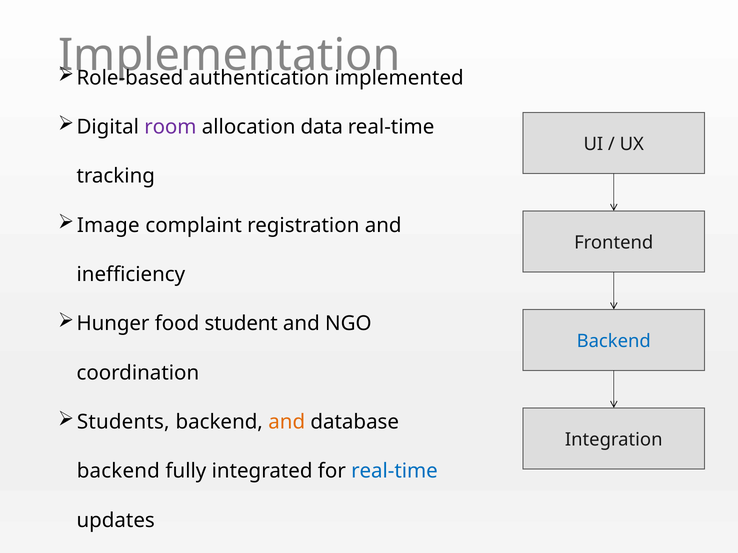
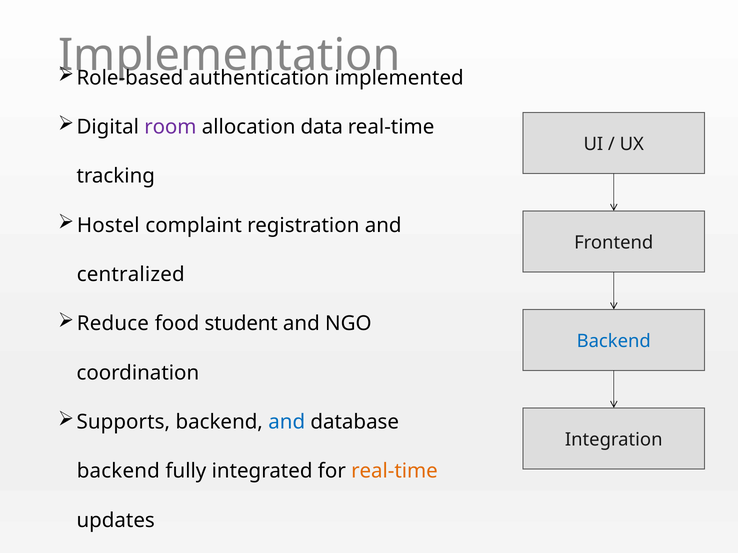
Image: Image -> Hostel (108, 226)
inefficiency: inefficiency -> centralized (131, 275)
Hunger: Hunger -> Reduce (113, 324)
Students: Students -> Supports (123, 422)
and colour: orange -> blue (287, 422)
real-time colour: blue -> orange (394, 472)
